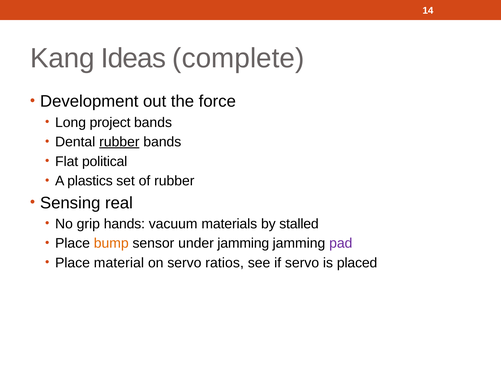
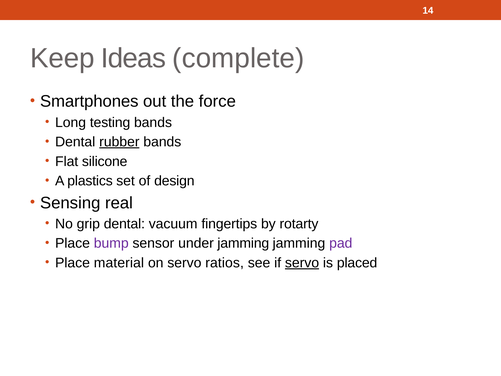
Kang: Kang -> Keep (62, 58)
Development: Development -> Smartphones (89, 101)
project: project -> testing (110, 122)
political: political -> silicone (105, 161)
of rubber: rubber -> design (174, 181)
grip hands: hands -> dental (124, 224)
materials: materials -> fingertips (229, 224)
stalled: stalled -> rotarty (299, 224)
bump colour: orange -> purple (111, 243)
servo underline: none -> present (302, 263)
